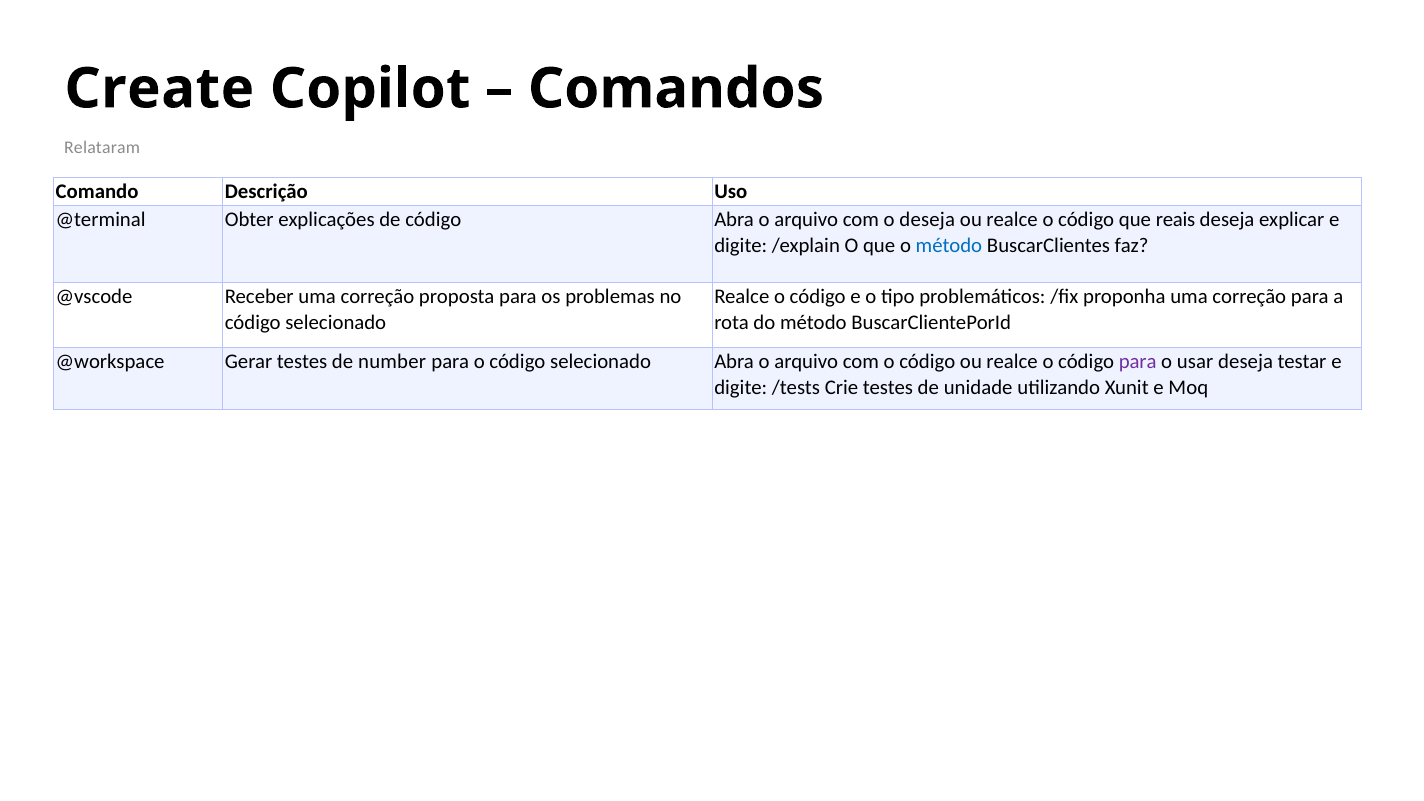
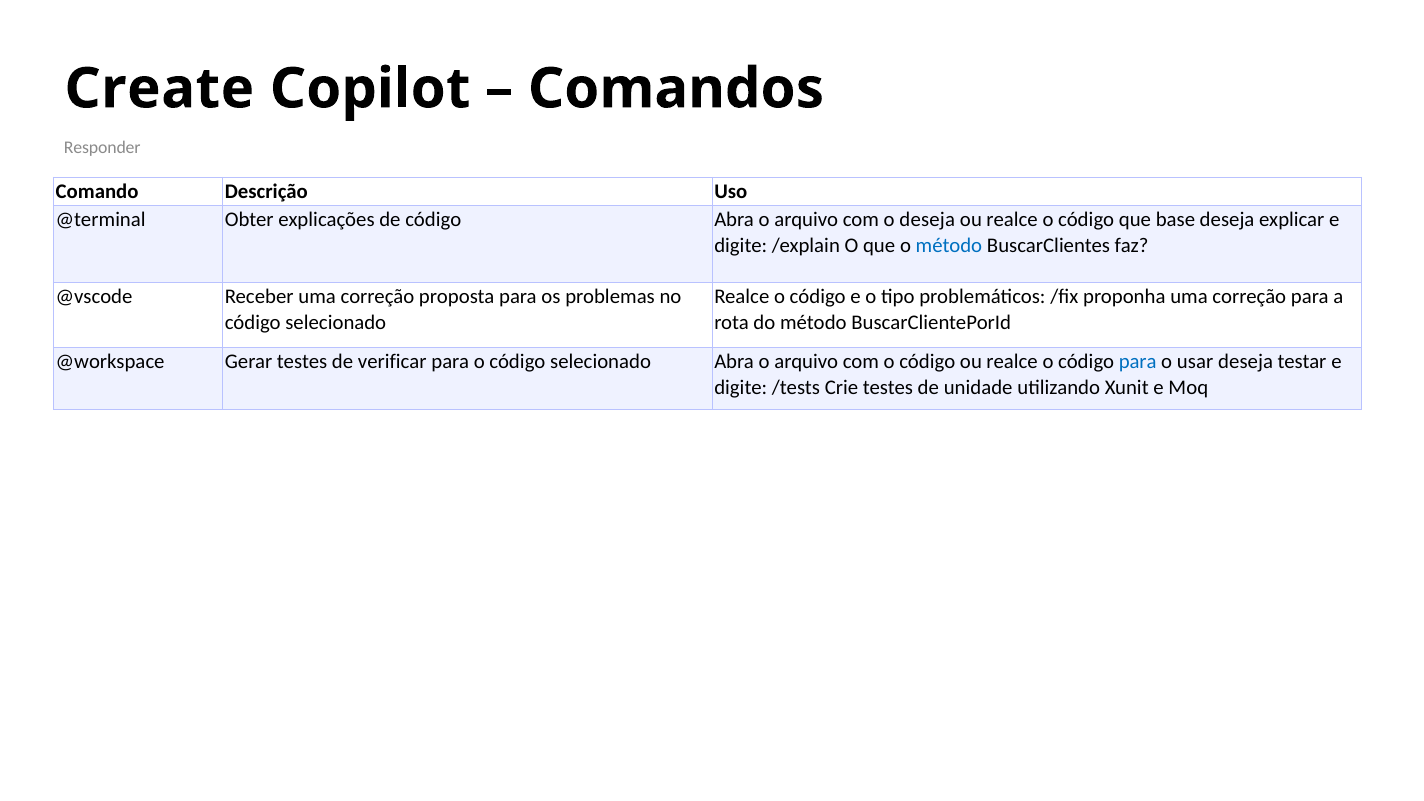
Relataram: Relataram -> Responder (102, 148)
reais: reais -> base (1175, 220)
number: number -> verificar (392, 362)
para colour: purple -> blue (1138, 362)
